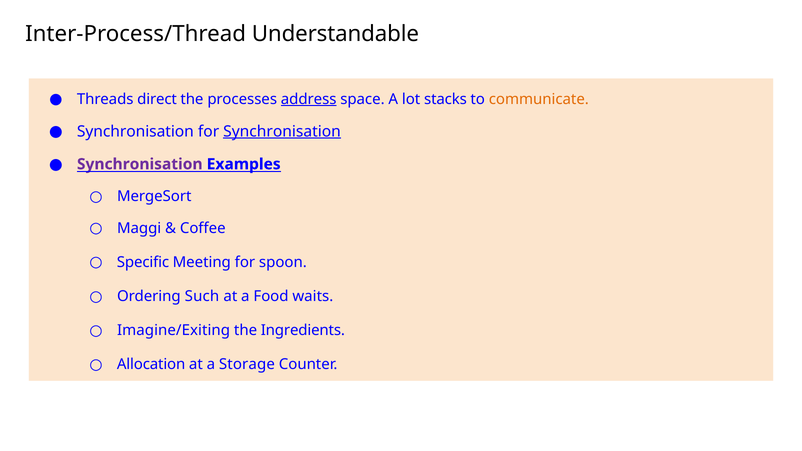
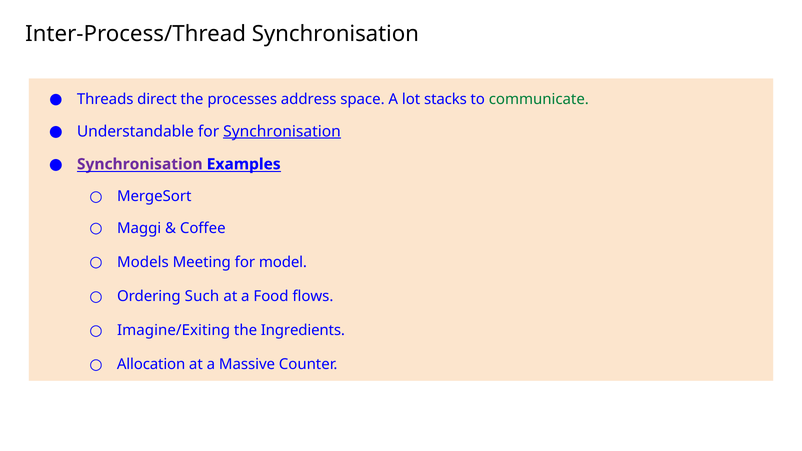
Inter-Process/Thread Understandable: Understandable -> Synchronisation (335, 34)
address underline: present -> none (309, 99)
communicate colour: orange -> green (539, 99)
Synchronisation: Synchronisation -> Understandable (135, 132)
Specific: Specific -> Models (143, 262)
spoon: spoon -> model (283, 262)
waits: waits -> flows (313, 296)
Storage: Storage -> Massive (247, 364)
